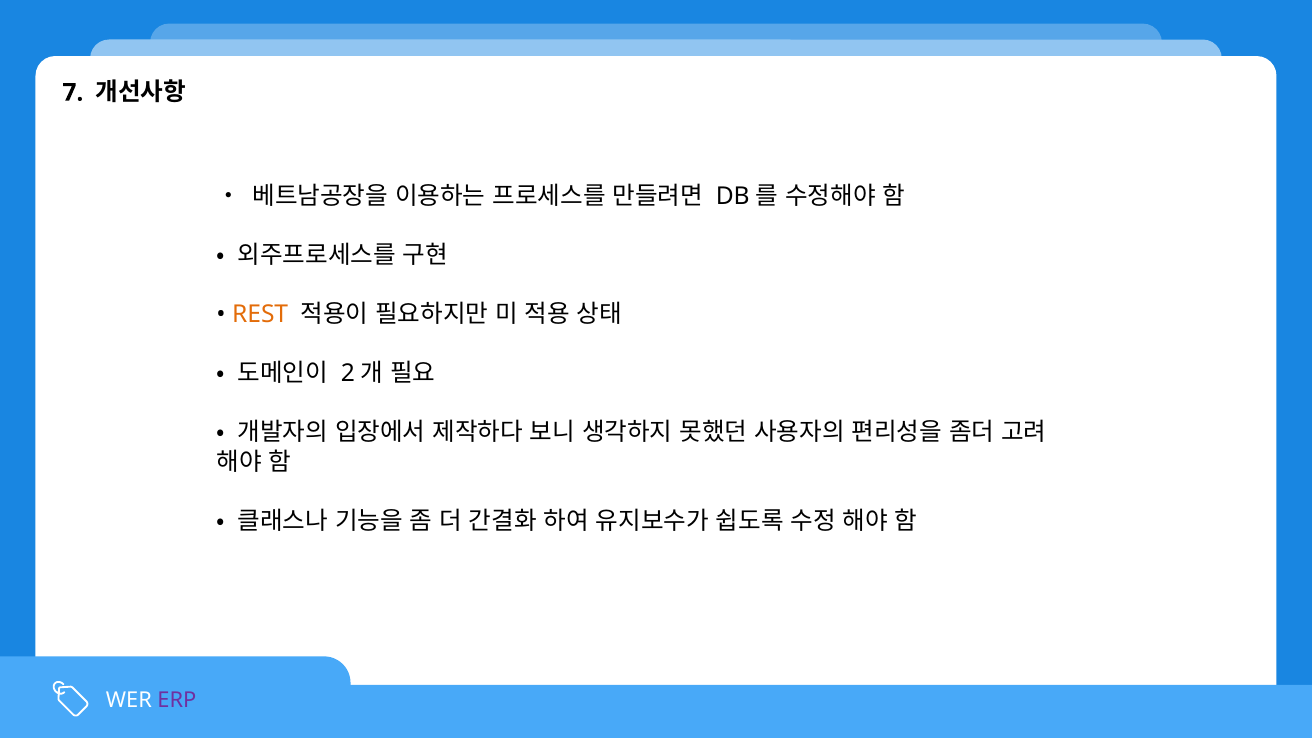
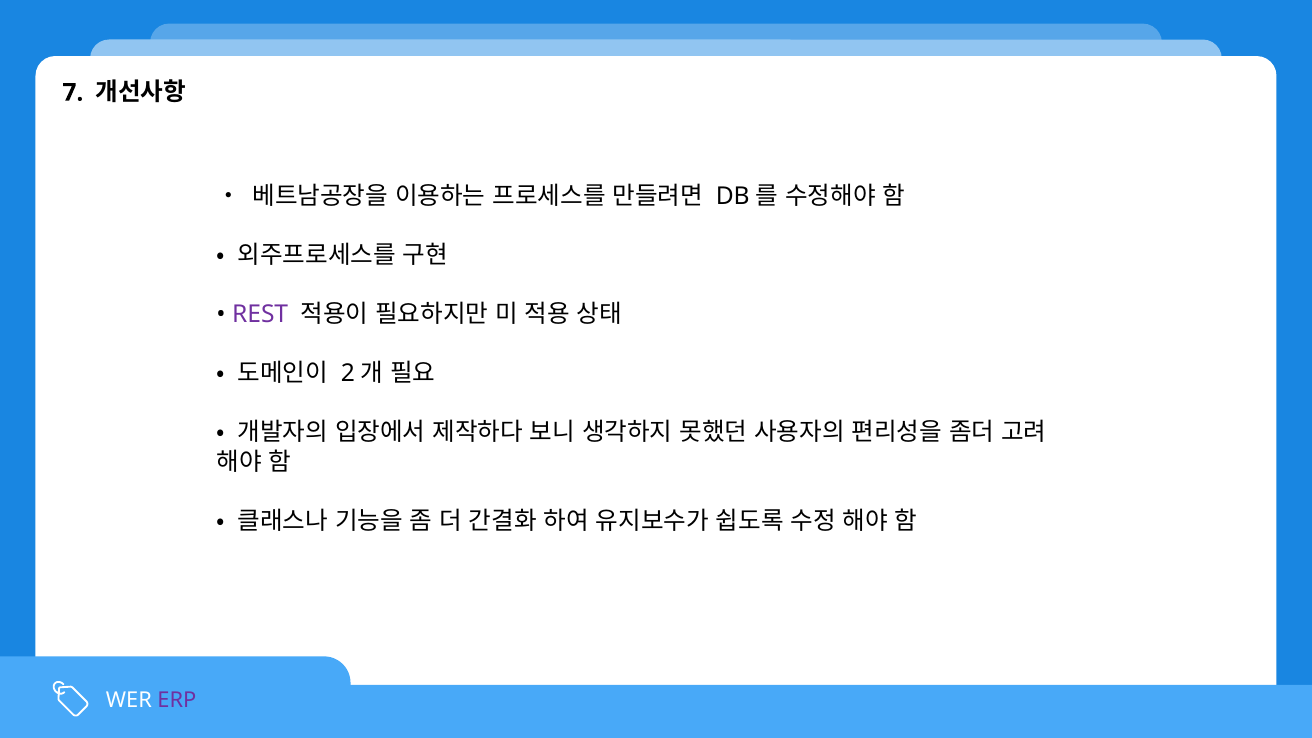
REST colour: orange -> purple (260, 314)
